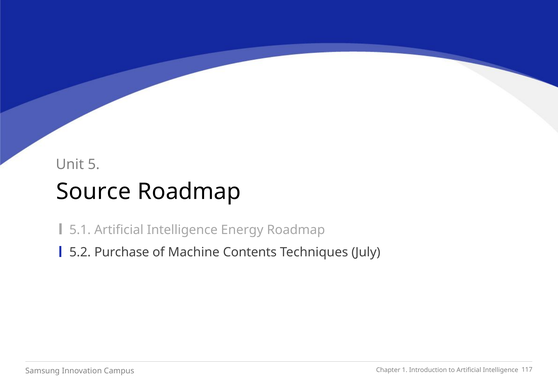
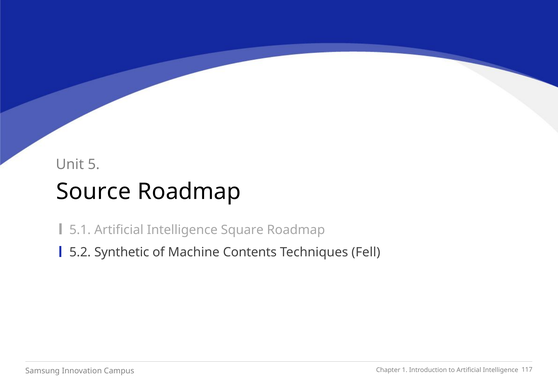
Energy: Energy -> Square (242, 230)
Purchase: Purchase -> Synthetic (122, 253)
July: July -> Fell (366, 253)
